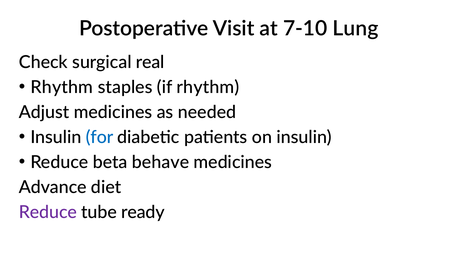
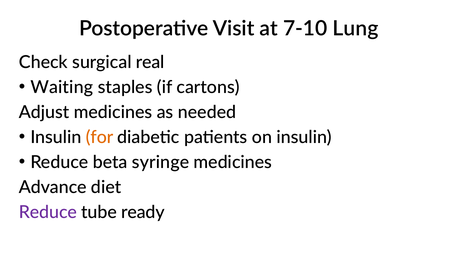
Rhythm: Rhythm -> Waiting (62, 87)
if rhythm: rhythm -> cartons (208, 87)
for colour: blue -> orange (100, 138)
behave: behave -> syringe (161, 163)
